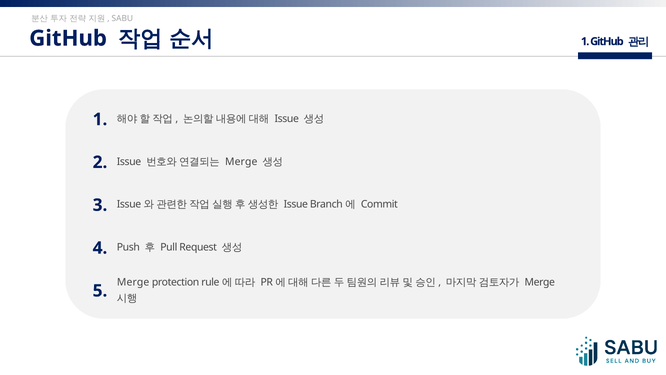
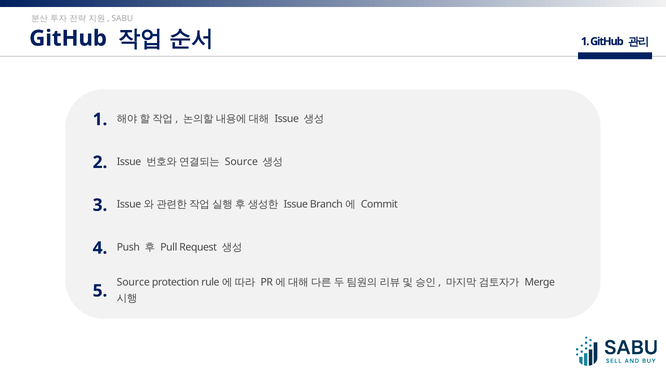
Merge: Merge -> Source (241, 161)
Merge: Merge -> Source (133, 282)
